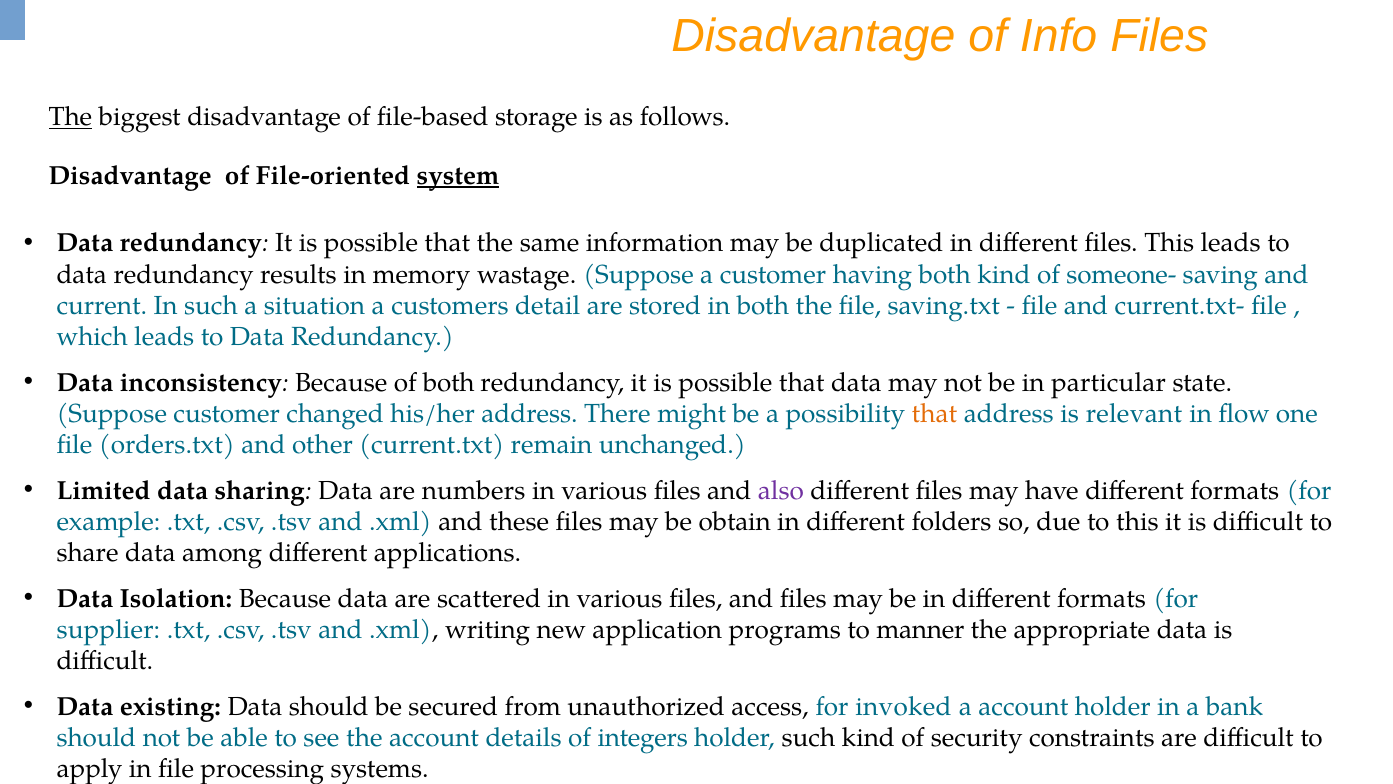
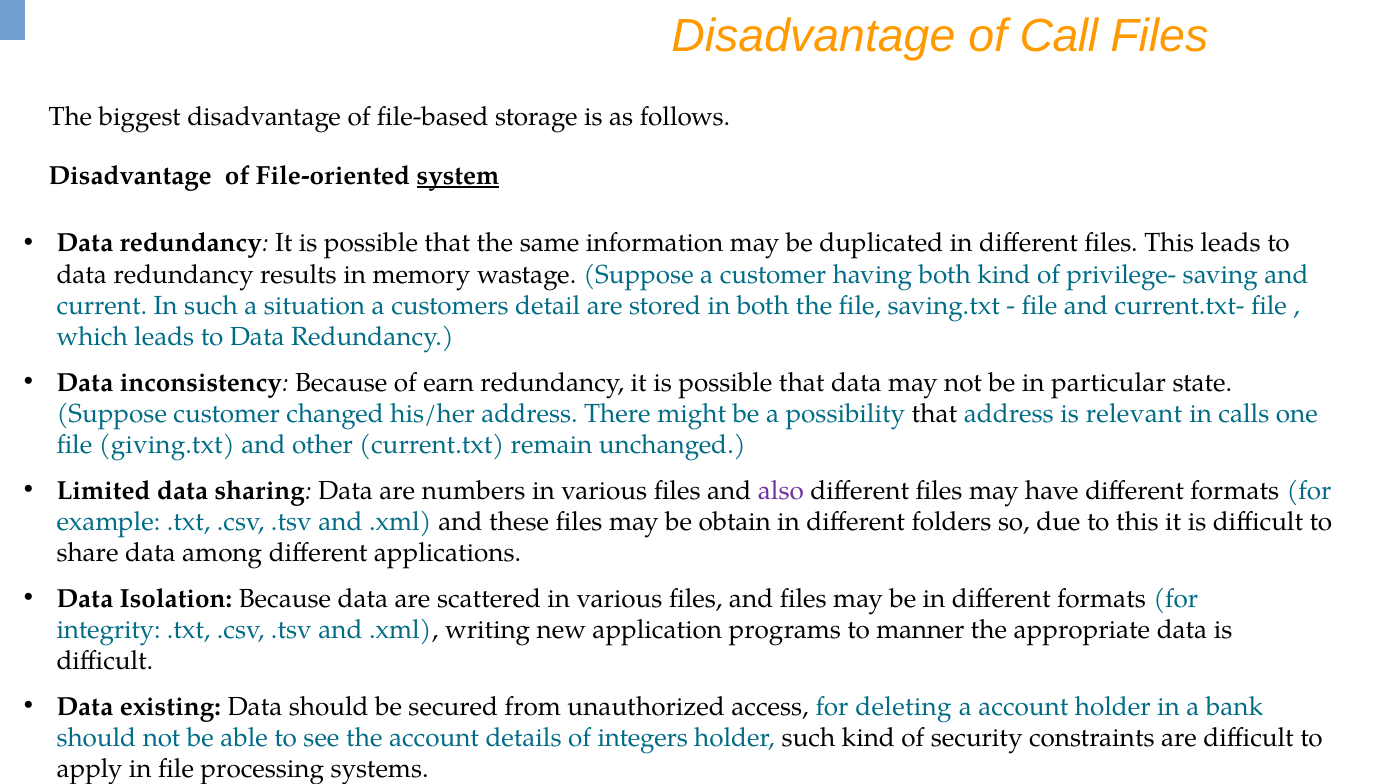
Info: Info -> Call (1059, 36)
The underline: present -> none (70, 117)
someone-: someone- -> privilege- (1121, 274)
of both: both -> earn (449, 382)
that colour: orange -> black (934, 414)
flow: flow -> calls (1244, 414)
orders.txt: orders.txt -> giving.txt (167, 445)
supplier: supplier -> integrity (109, 630)
invoked: invoked -> deleting (904, 706)
